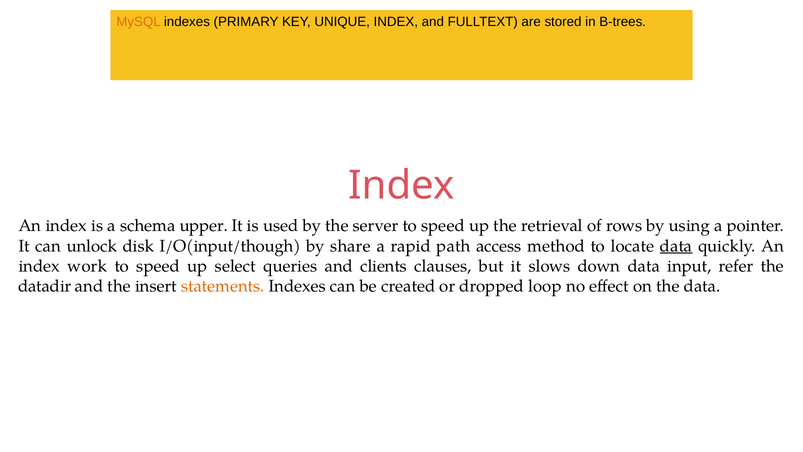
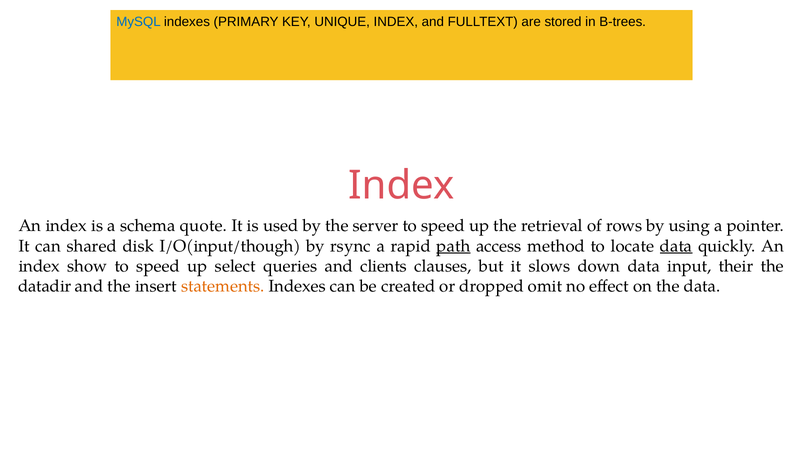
MySQL colour: orange -> blue (139, 22)
upper: upper -> quote (203, 226)
unlock: unlock -> shared (92, 246)
share: share -> rsync (351, 246)
path underline: none -> present (453, 246)
work: work -> show (87, 266)
refer: refer -> their (736, 266)
loop: loop -> omit (545, 286)
